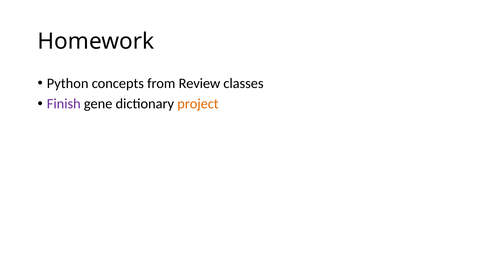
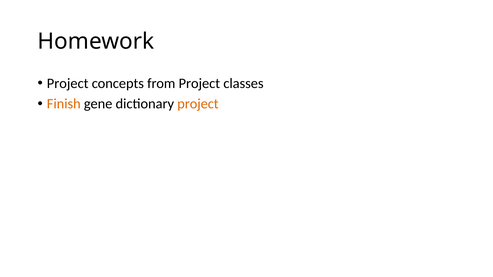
Python: Python -> Project (68, 83)
from Review: Review -> Project (199, 83)
Finish colour: purple -> orange (64, 104)
